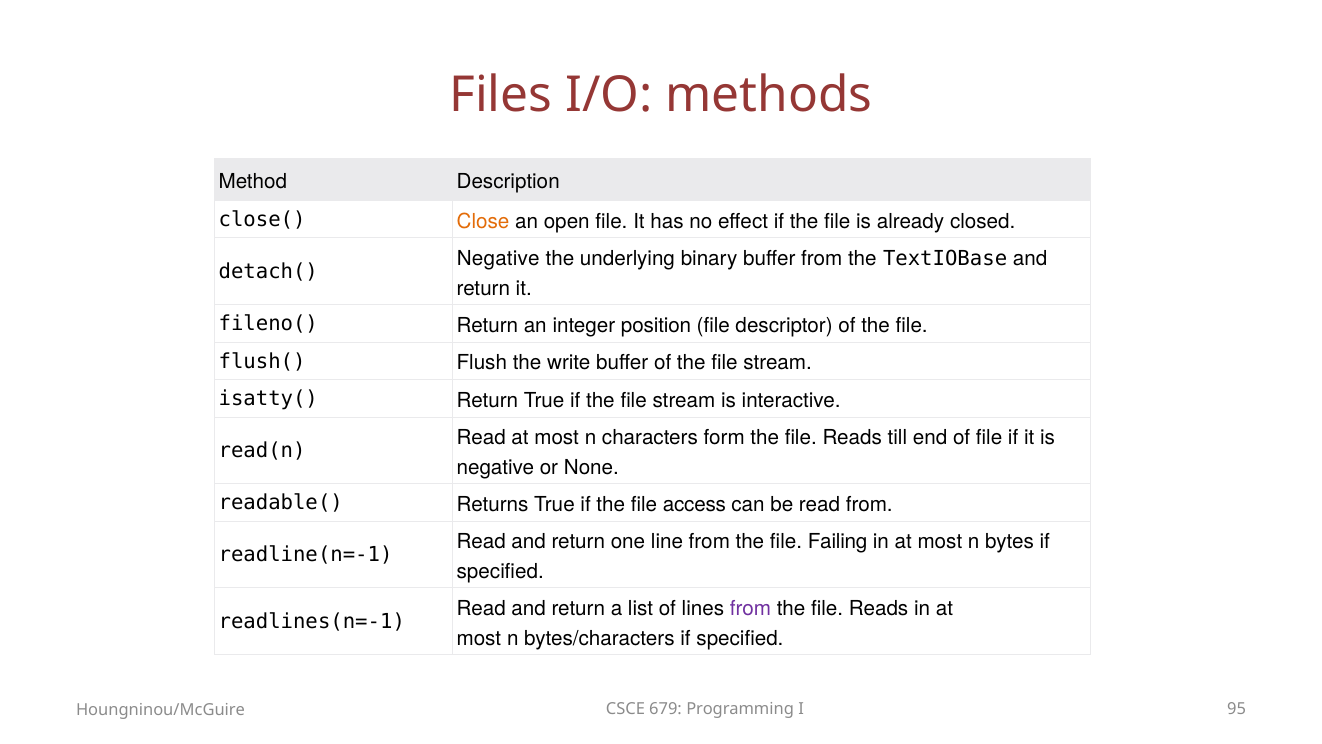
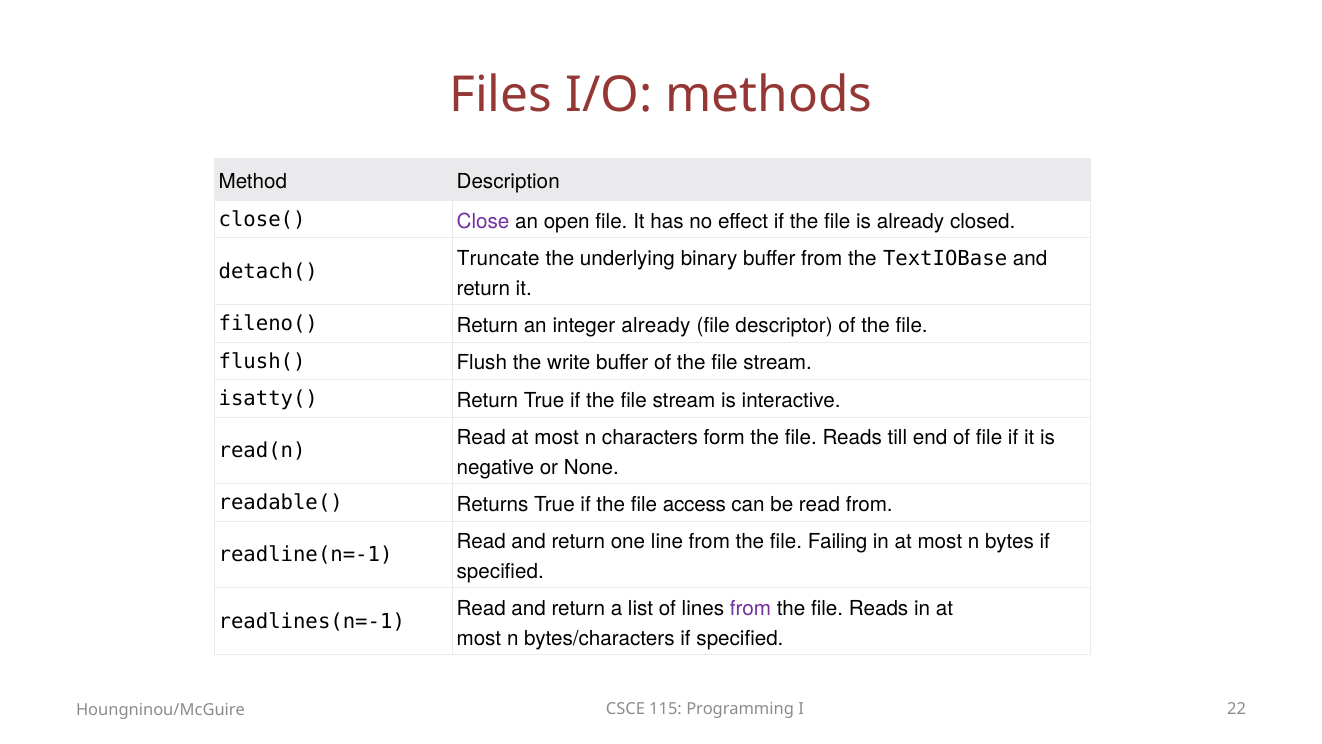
Close colour: orange -> purple (483, 221)
Negative: Negative -> Truncate (498, 259)
integer position: position -> already (656, 326)
679: 679 -> 115 (666, 709)
95: 95 -> 22 (1237, 709)
